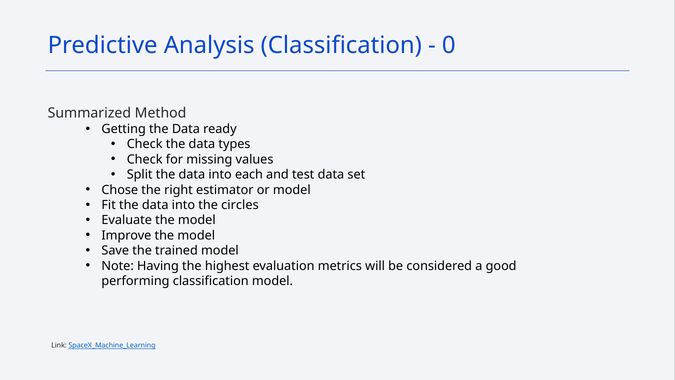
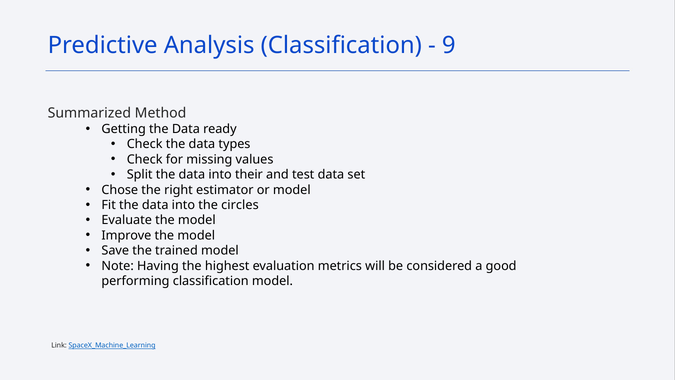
0: 0 -> 9 (449, 45)
each: each -> their (249, 175)
